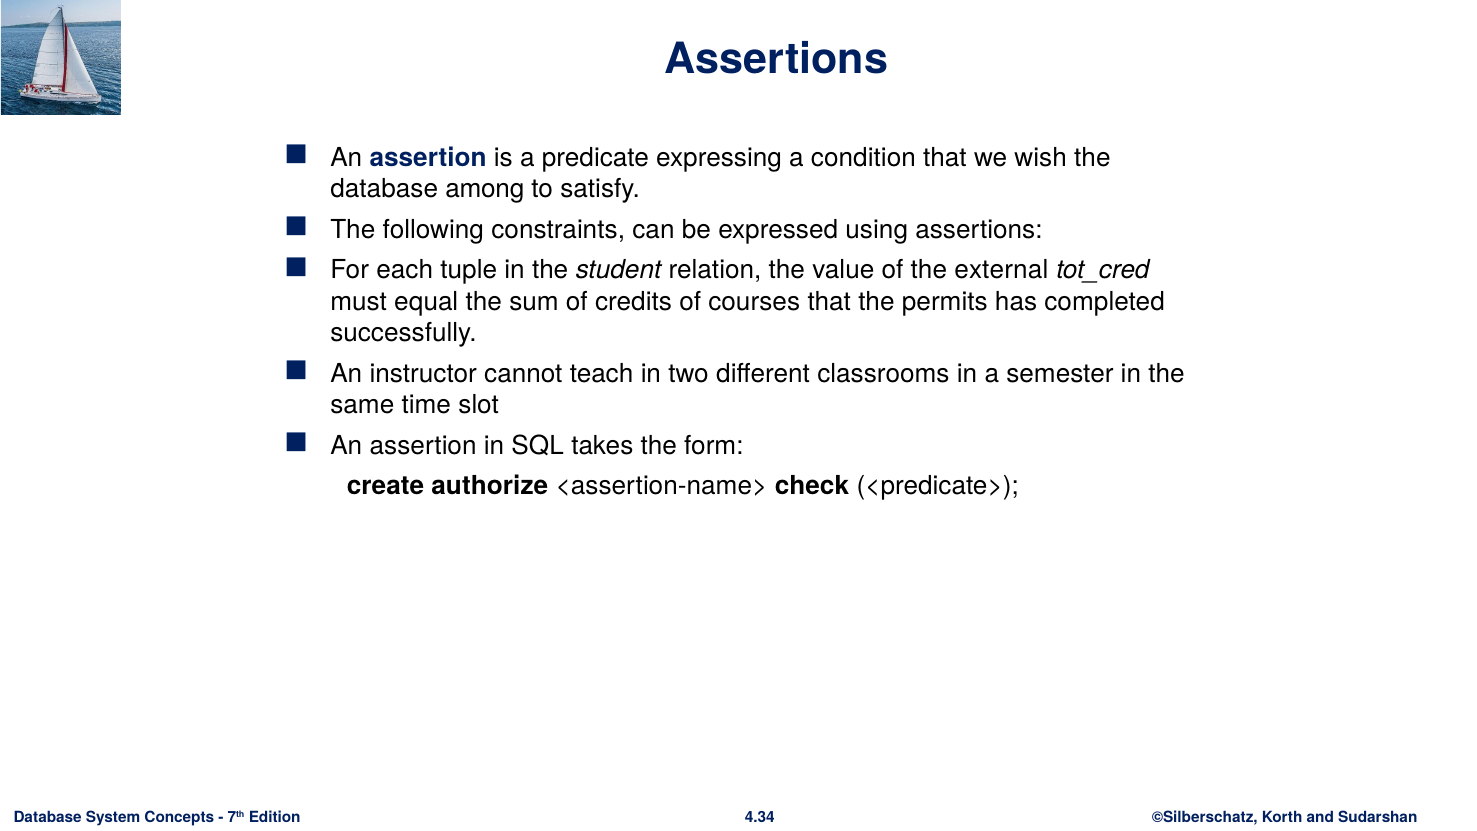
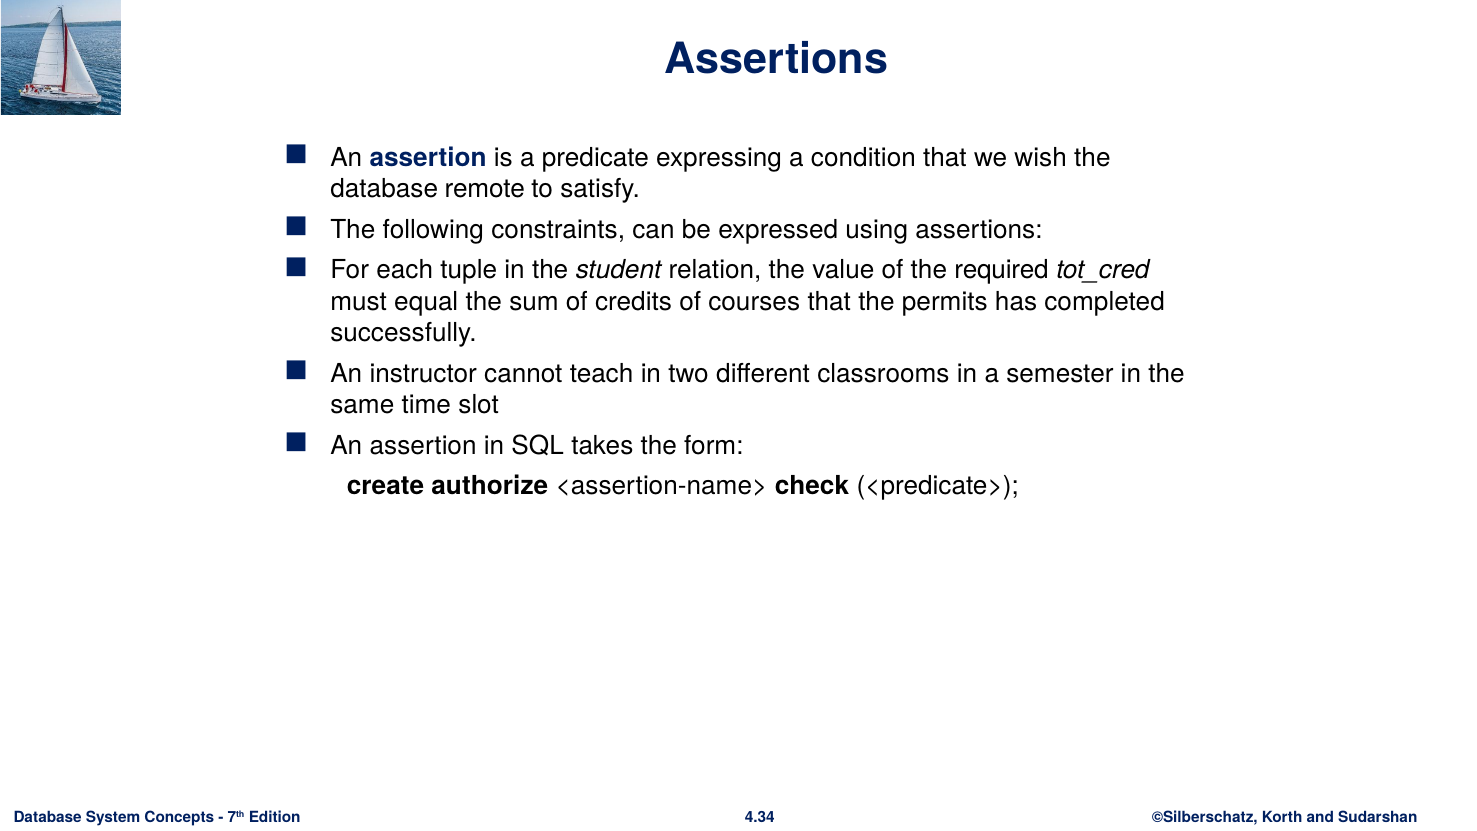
among: among -> remote (485, 189)
external: external -> required (1002, 270)
